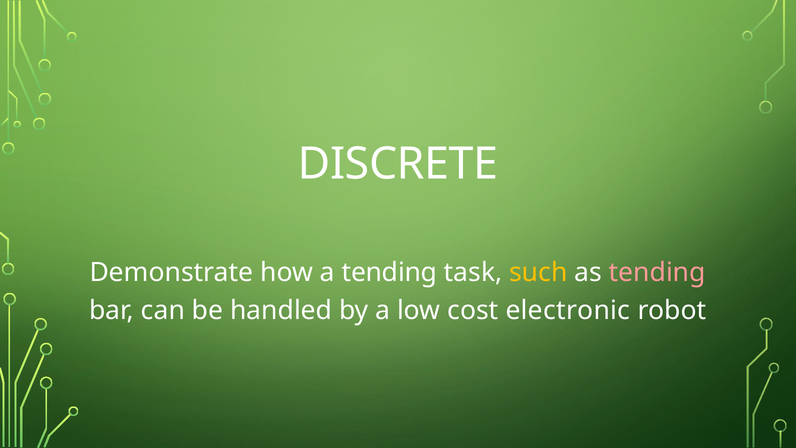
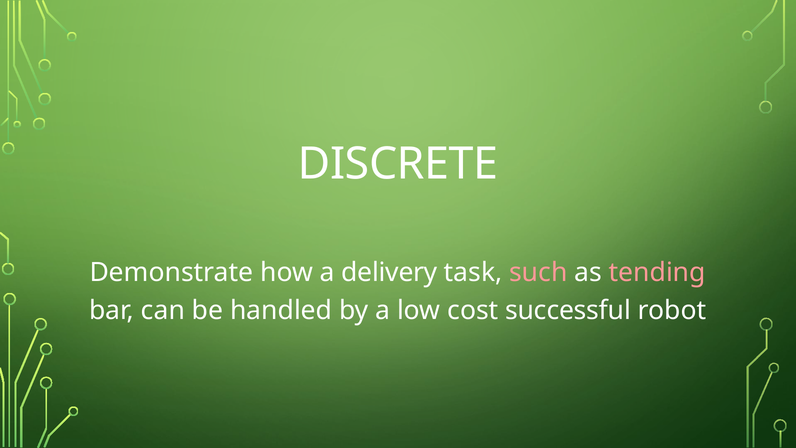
a tending: tending -> delivery (389, 272)
such colour: yellow -> pink (538, 272)
electronic: electronic -> successful (568, 310)
